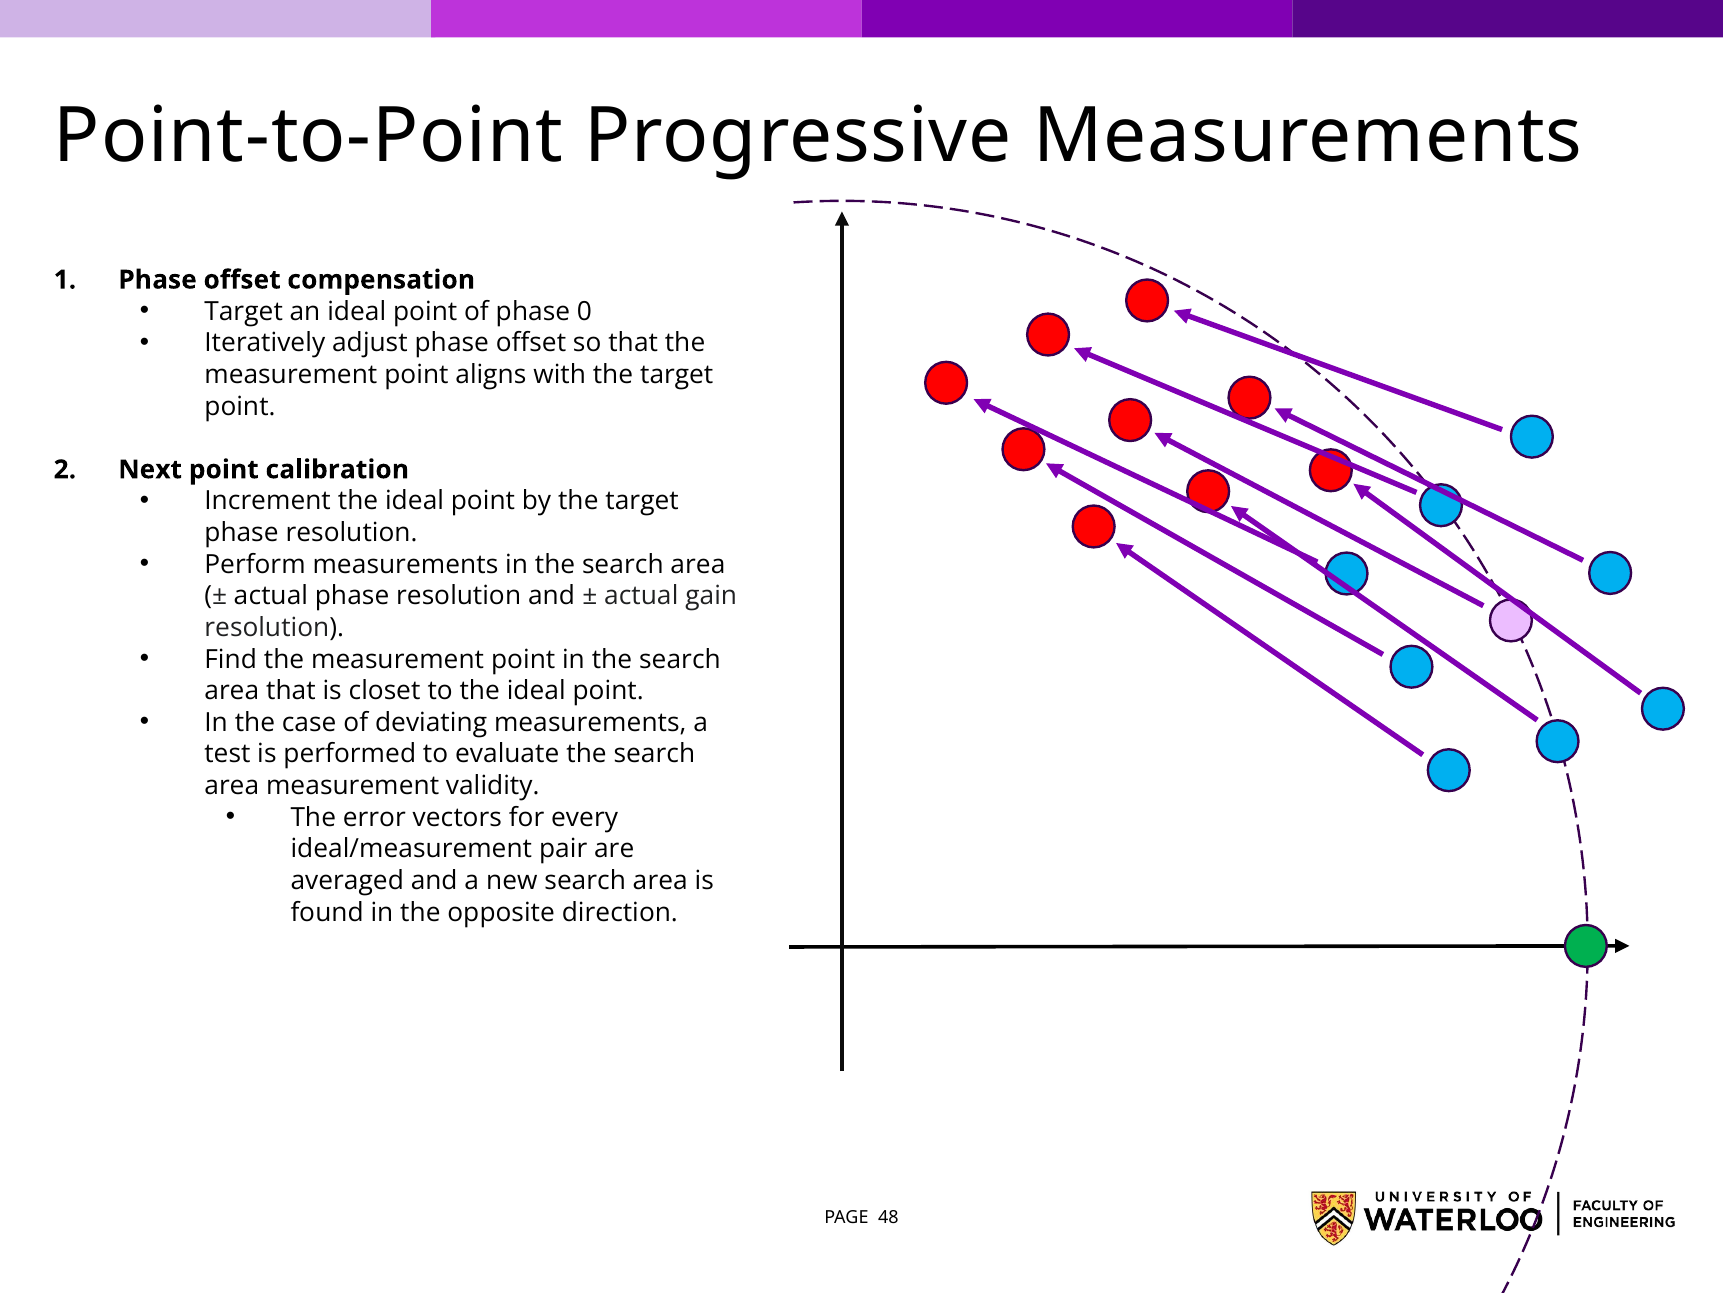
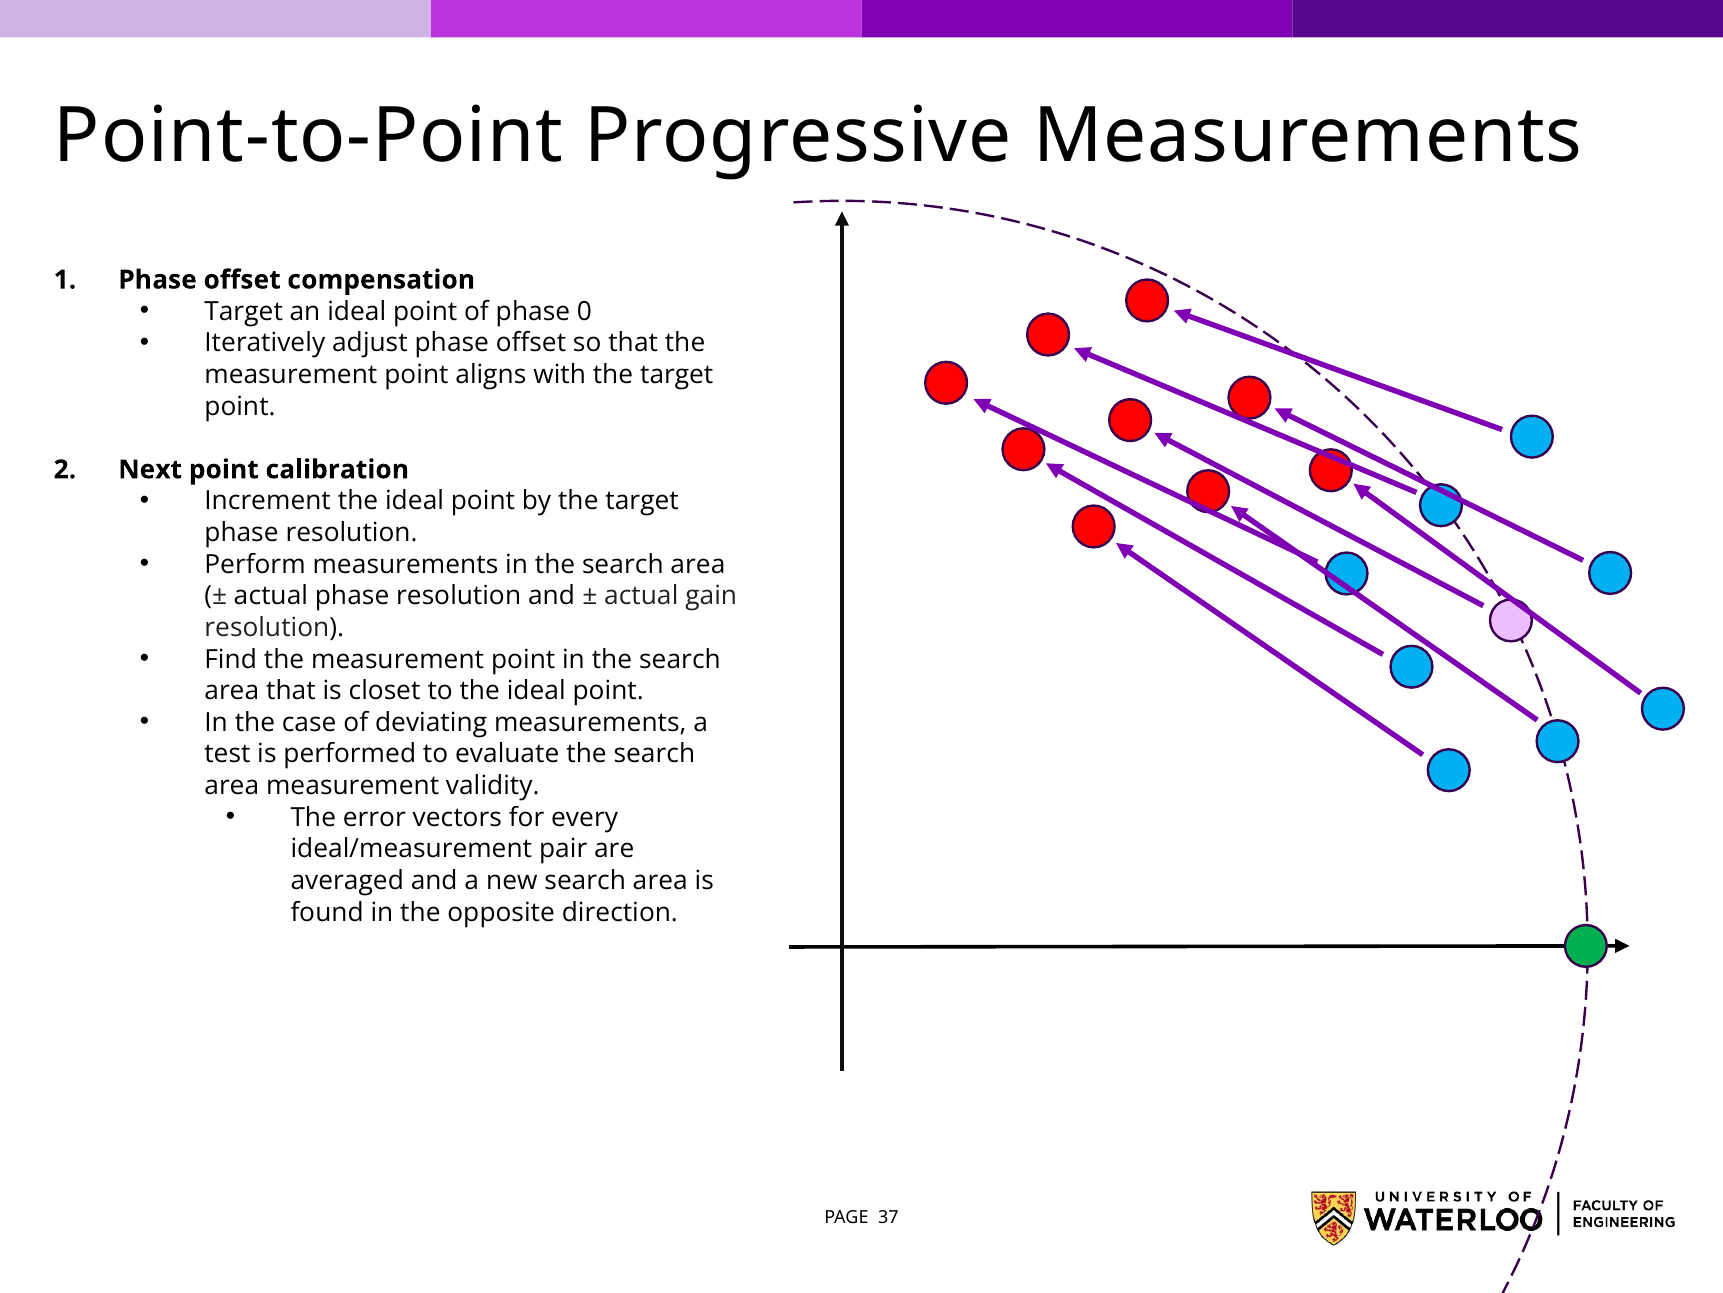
48: 48 -> 37 (888, 1217)
